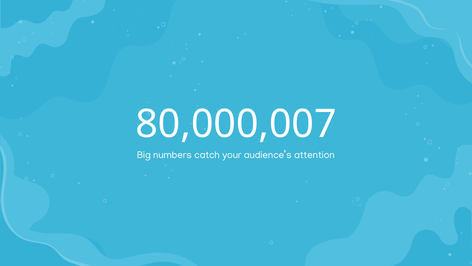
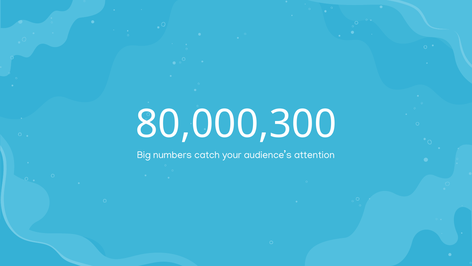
80,000,007: 80,000,007 -> 80,000,300 (236, 124)
